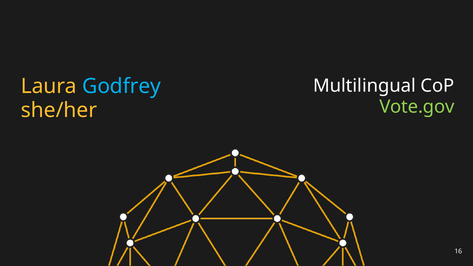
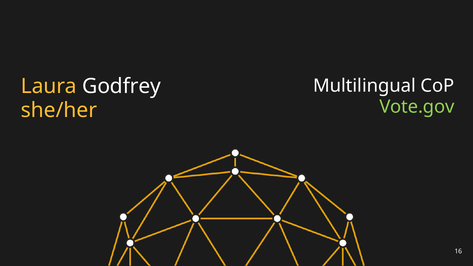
Godfrey colour: light blue -> white (122, 86)
